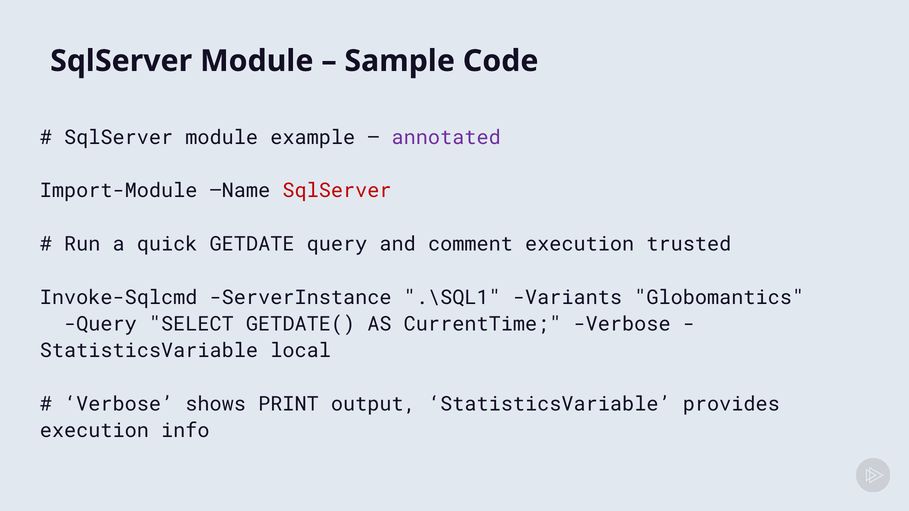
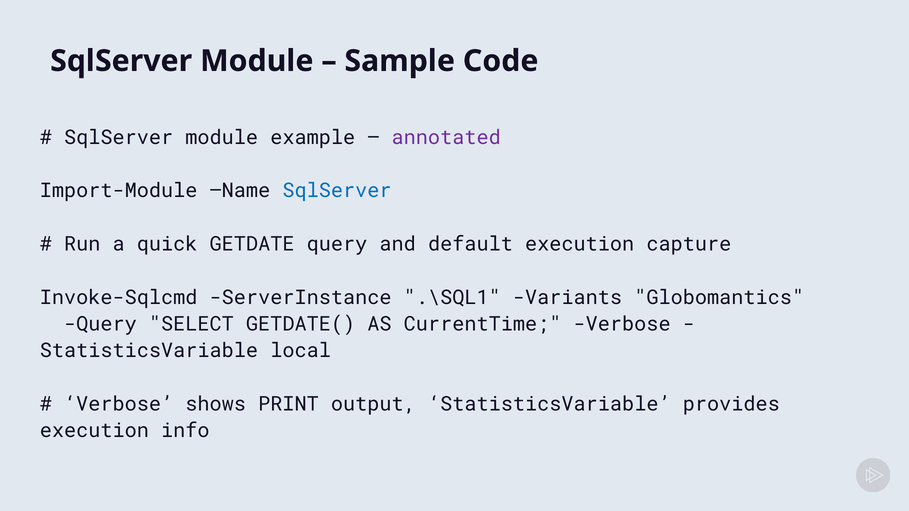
SqlServer colour: red -> blue (337, 191)
comment: comment -> default (470, 244)
trusted: trusted -> capture (689, 244)
